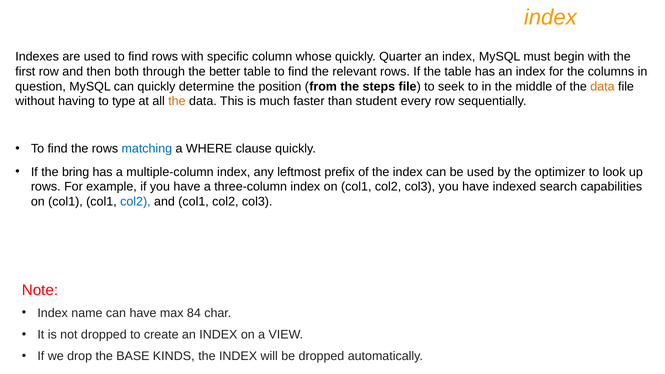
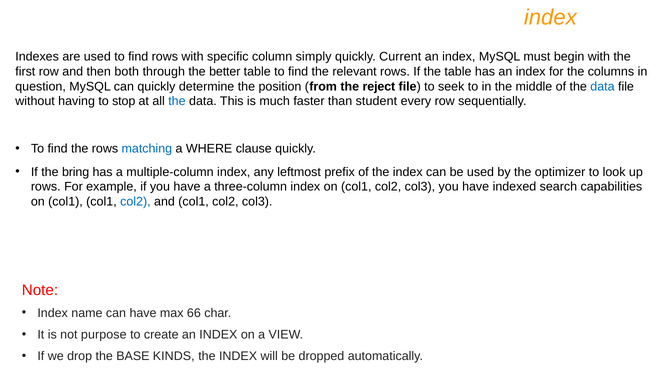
whose: whose -> simply (314, 57)
Quarter: Quarter -> Current (400, 57)
steps: steps -> reject (379, 86)
data colour: orange -> blue (602, 86)
type: type -> stop (124, 101)
the colour: orange -> blue (177, 101)
84: 84 -> 66 (194, 313)
not dropped: dropped -> purpose (104, 335)
